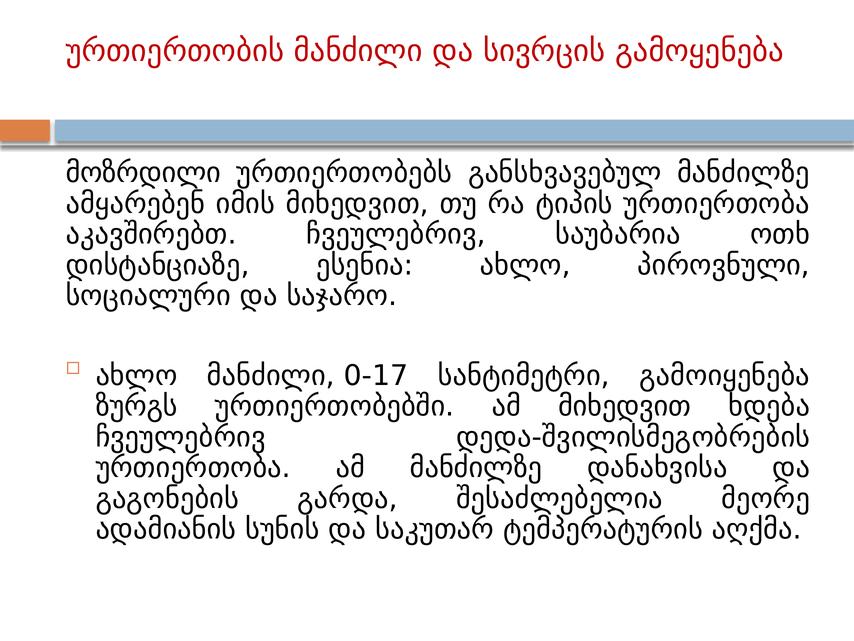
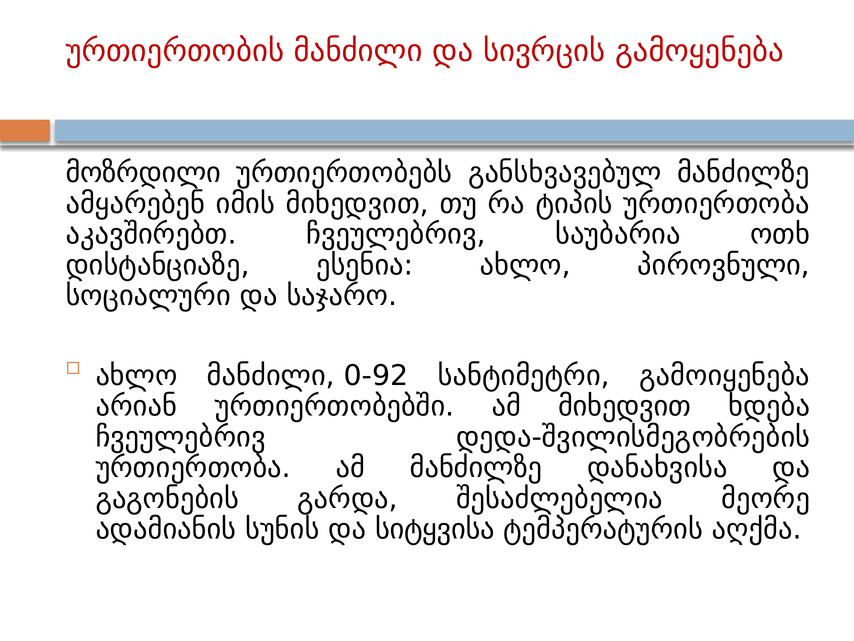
0-17: 0-17 -> 0-92 (376, 375)
ზურგს: ზურგს -> არიან (136, 406)
საკუთარ: საკუთარ -> სიტყვისა (435, 529)
